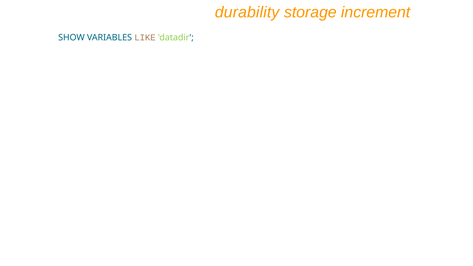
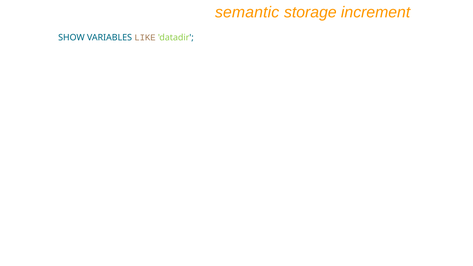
durability: durability -> semantic (247, 12)
